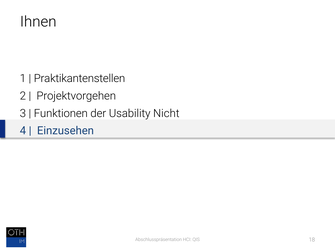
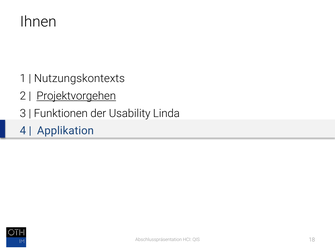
Praktikantenstellen: Praktikantenstellen -> Nutzungskontexts (79, 79)
Projektvorgehen underline: none -> present (76, 96)
Nicht: Nicht -> Linda (166, 113)
Einzusehen: Einzusehen -> Applikation (65, 131)
